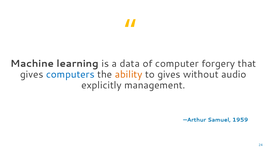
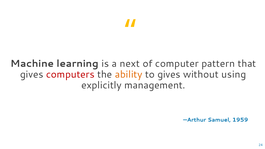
data: data -> next (130, 64)
forgery: forgery -> pattern (218, 64)
computers colour: blue -> red (70, 74)
audio: audio -> using (234, 74)
